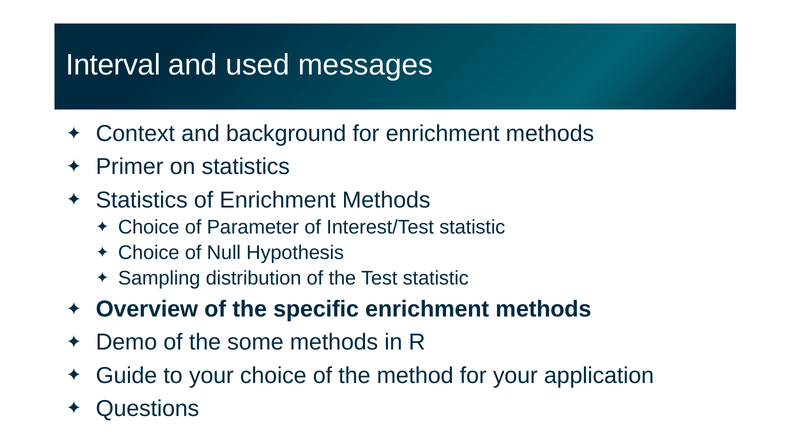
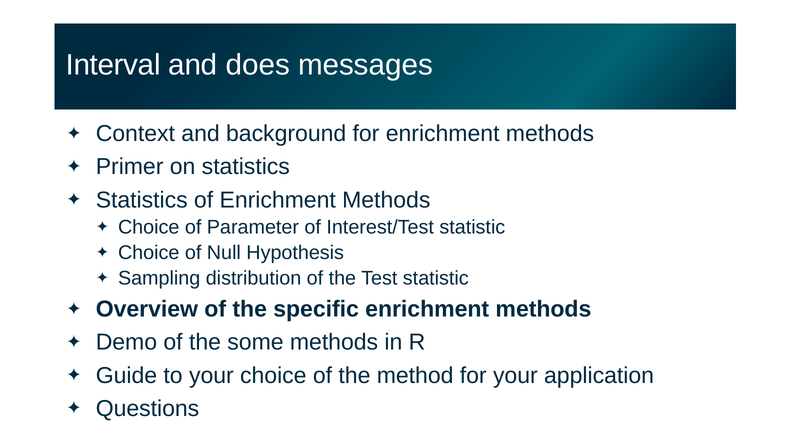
used: used -> does (258, 65)
